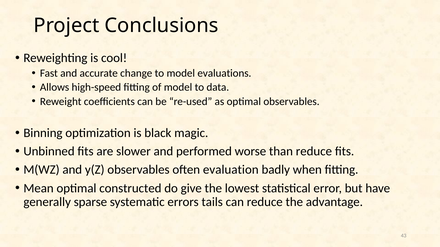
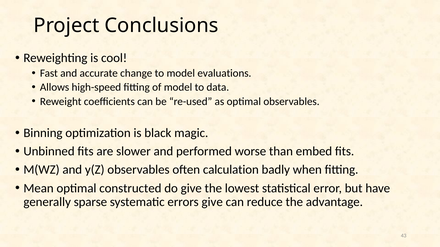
than reduce: reduce -> embed (314, 152)
evaluation: evaluation -> calculation (231, 170)
errors tails: tails -> give (212, 202)
